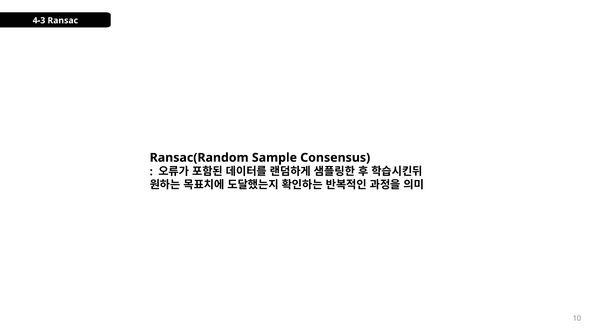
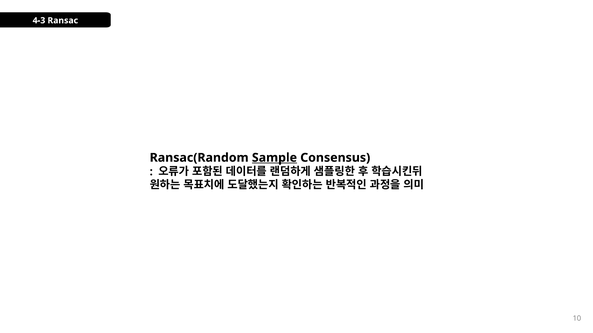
Sample underline: none -> present (274, 158)
